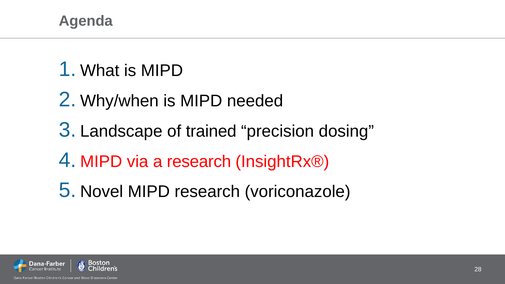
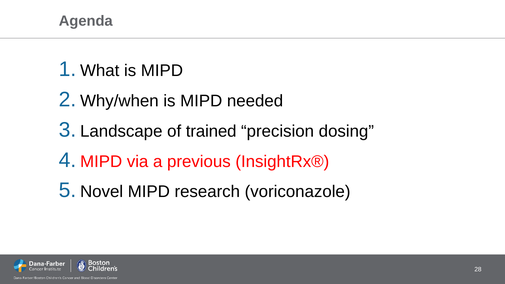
a research: research -> previous (199, 161)
